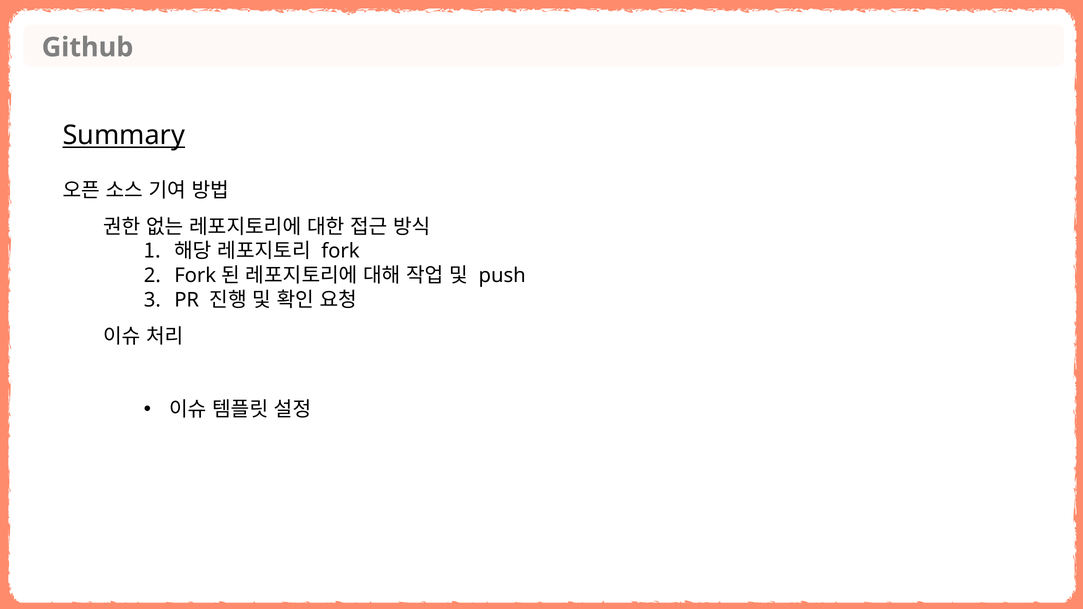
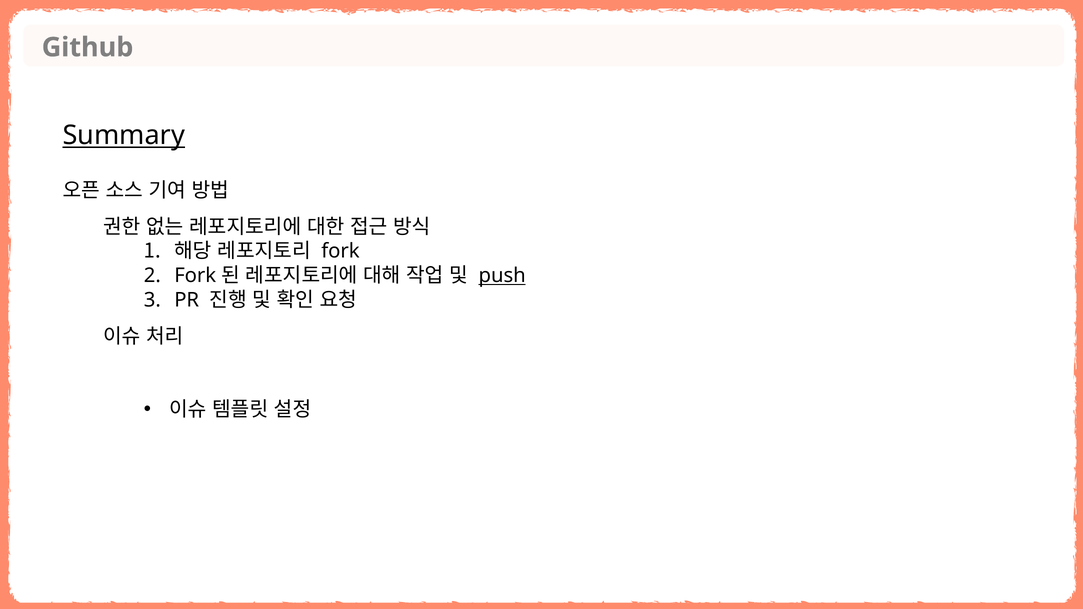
push underline: none -> present (502, 276)
